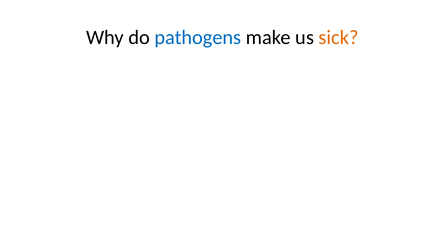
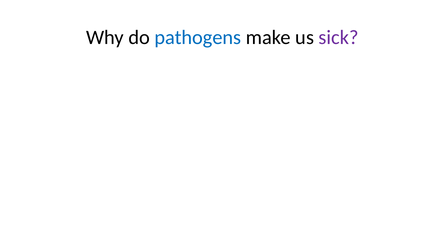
sick colour: orange -> purple (339, 37)
